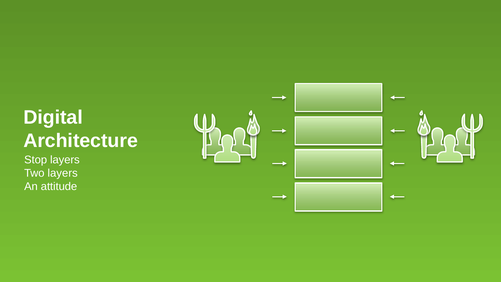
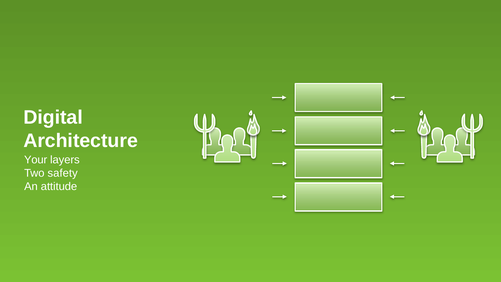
Stop: Stop -> Your (36, 160)
Two layers: layers -> safety (63, 173)
